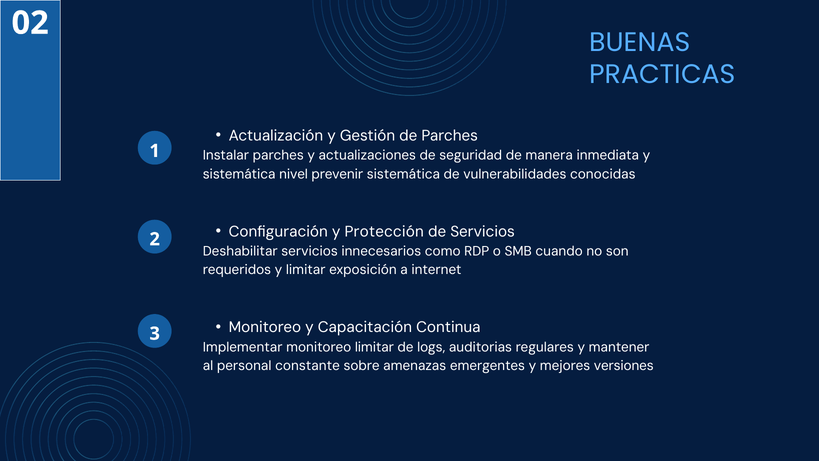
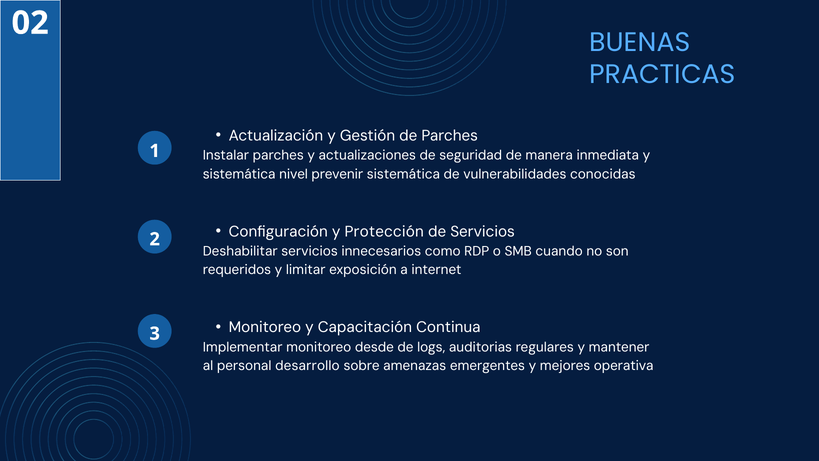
monitoreo limitar: limitar -> desde (374, 347)
constante: constante -> desarrollo (307, 365)
versiones: versiones -> operativa (624, 365)
